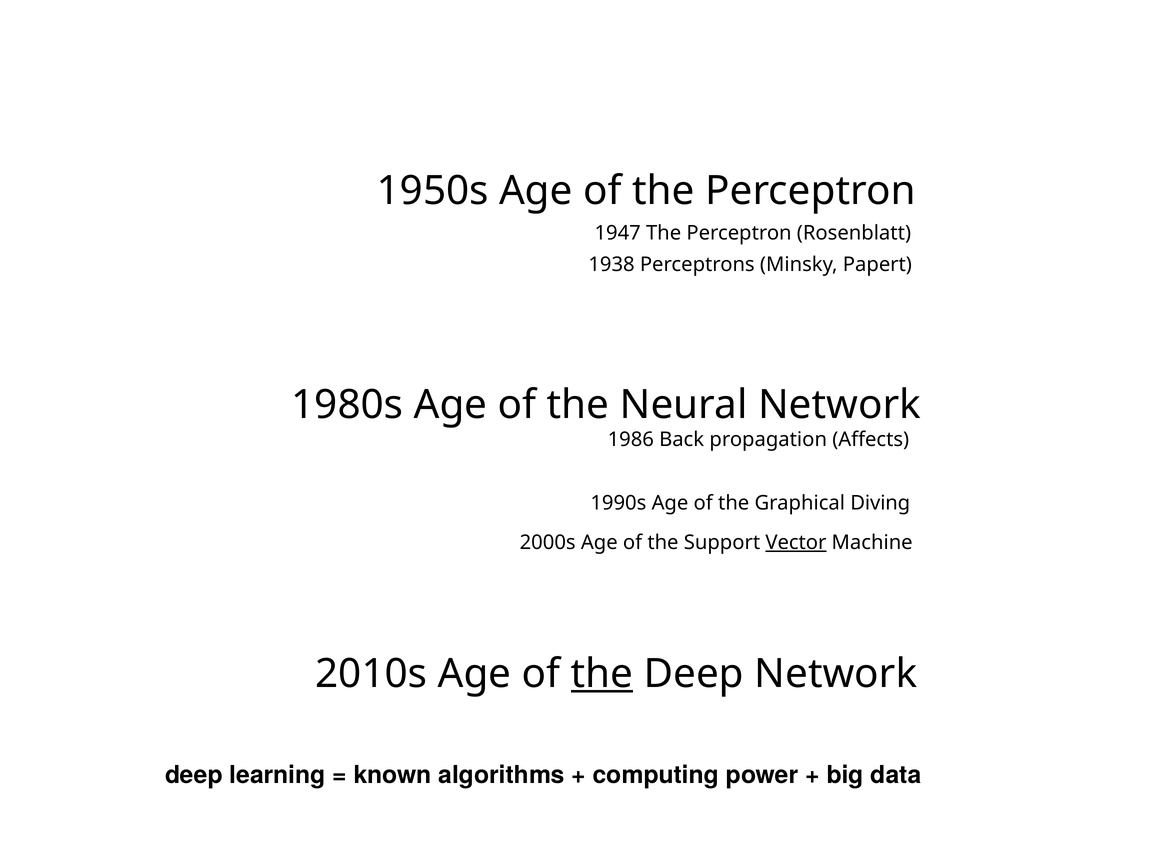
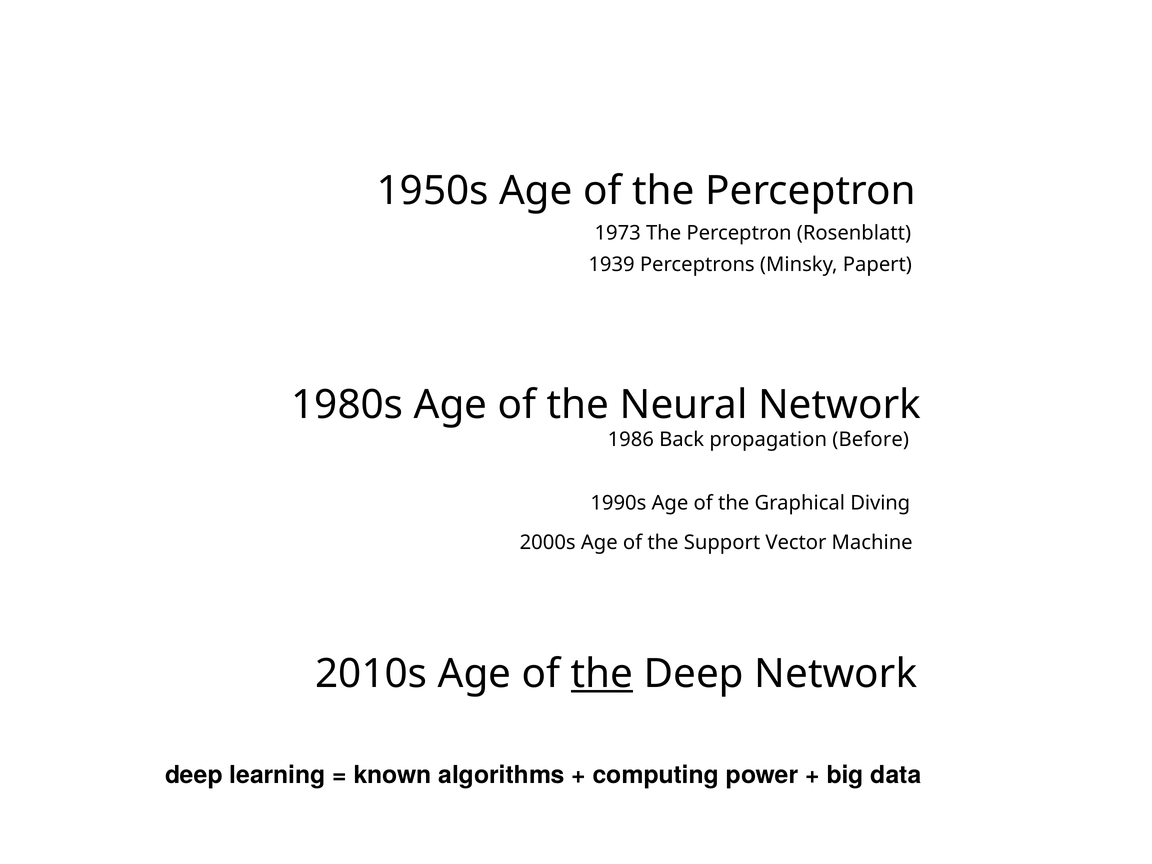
1947: 1947 -> 1973 (618, 233)
1938: 1938 -> 1939 (612, 265)
Affects: Affects -> Before (871, 440)
Vector underline: present -> none (796, 542)
